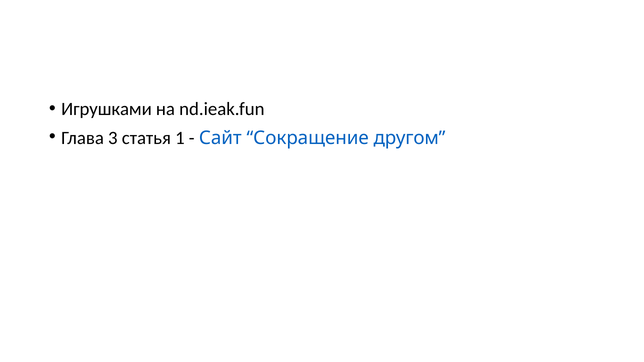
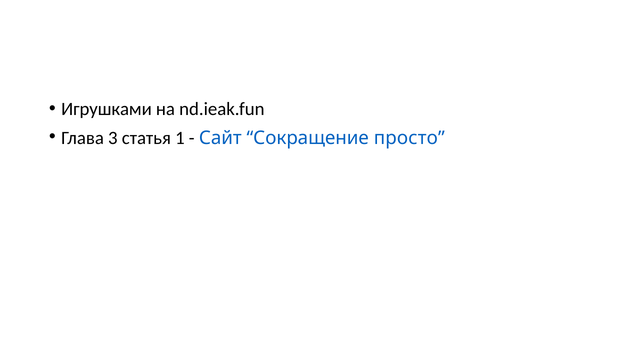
другом: другом -> просто (409, 138)
